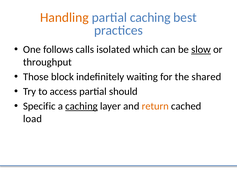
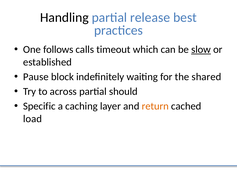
Handling colour: orange -> black (64, 17)
partial caching: caching -> release (150, 17)
isolated: isolated -> timeout (113, 50)
throughput: throughput -> established (47, 62)
Those: Those -> Pause (36, 77)
access: access -> across (63, 92)
caching underline: present -> none (81, 107)
